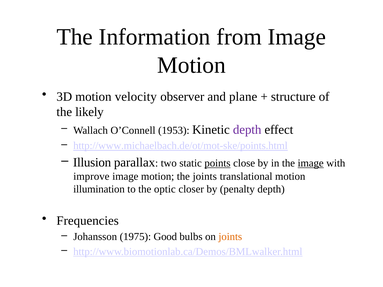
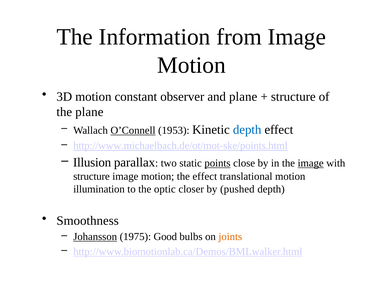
velocity: velocity -> constant (136, 97)
the likely: likely -> plane (89, 112)
O’Connell underline: none -> present (133, 131)
depth colour: purple -> blue (247, 130)
improve: improve -> structure (92, 176)
the joints: joints -> effect (205, 176)
penalty: penalty -> pushed (237, 189)
Frequencies: Frequencies -> Smoothness (88, 221)
Johansson underline: none -> present (95, 237)
